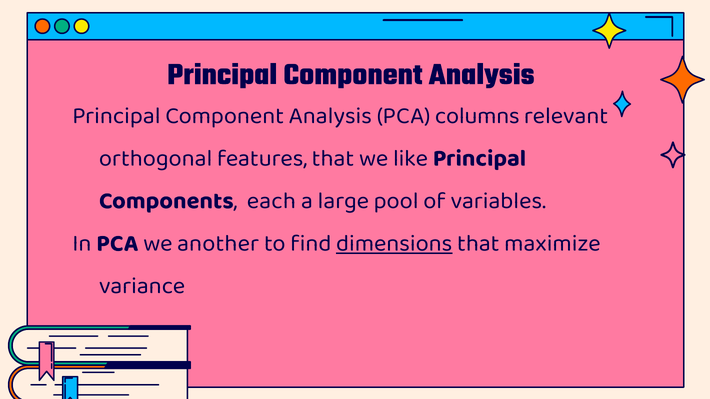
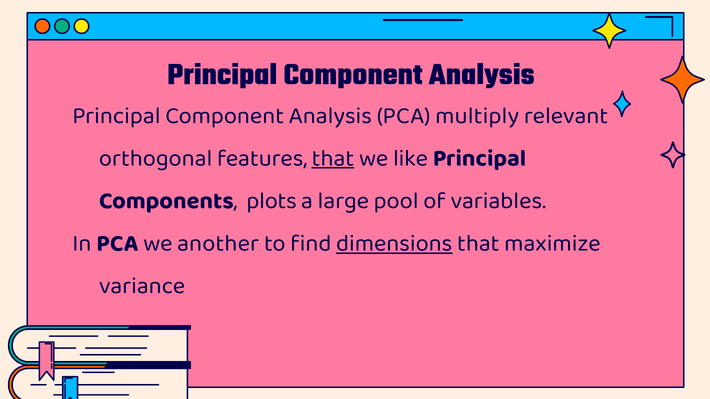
columns: columns -> multiply (477, 115)
that underline: none -> present (333, 158)
each: each -> plots (272, 201)
